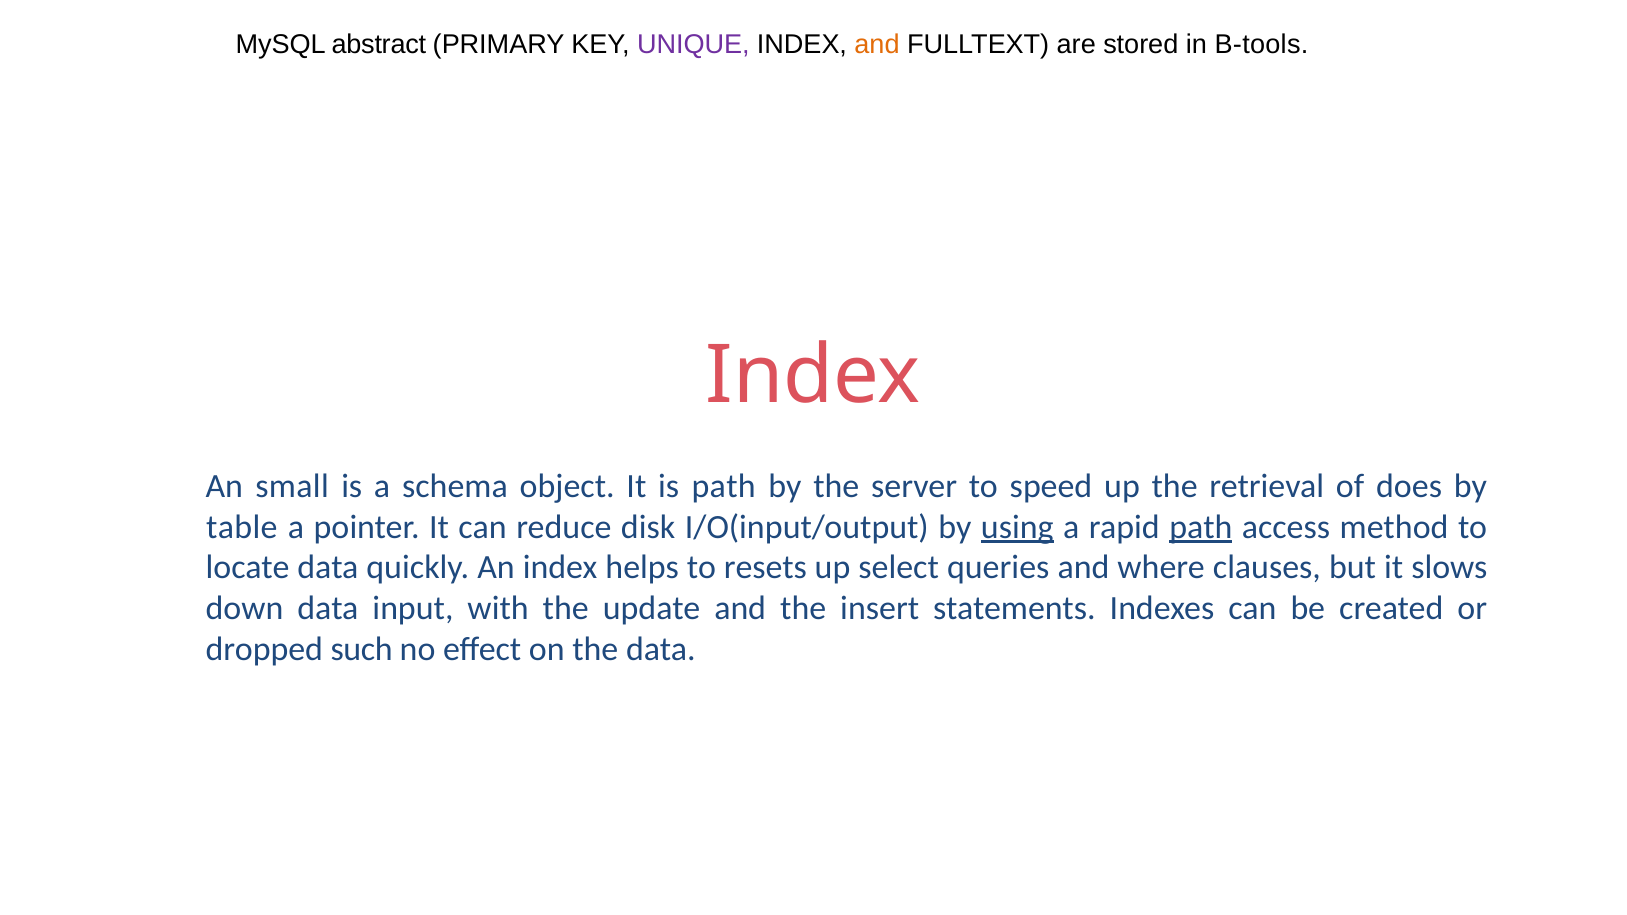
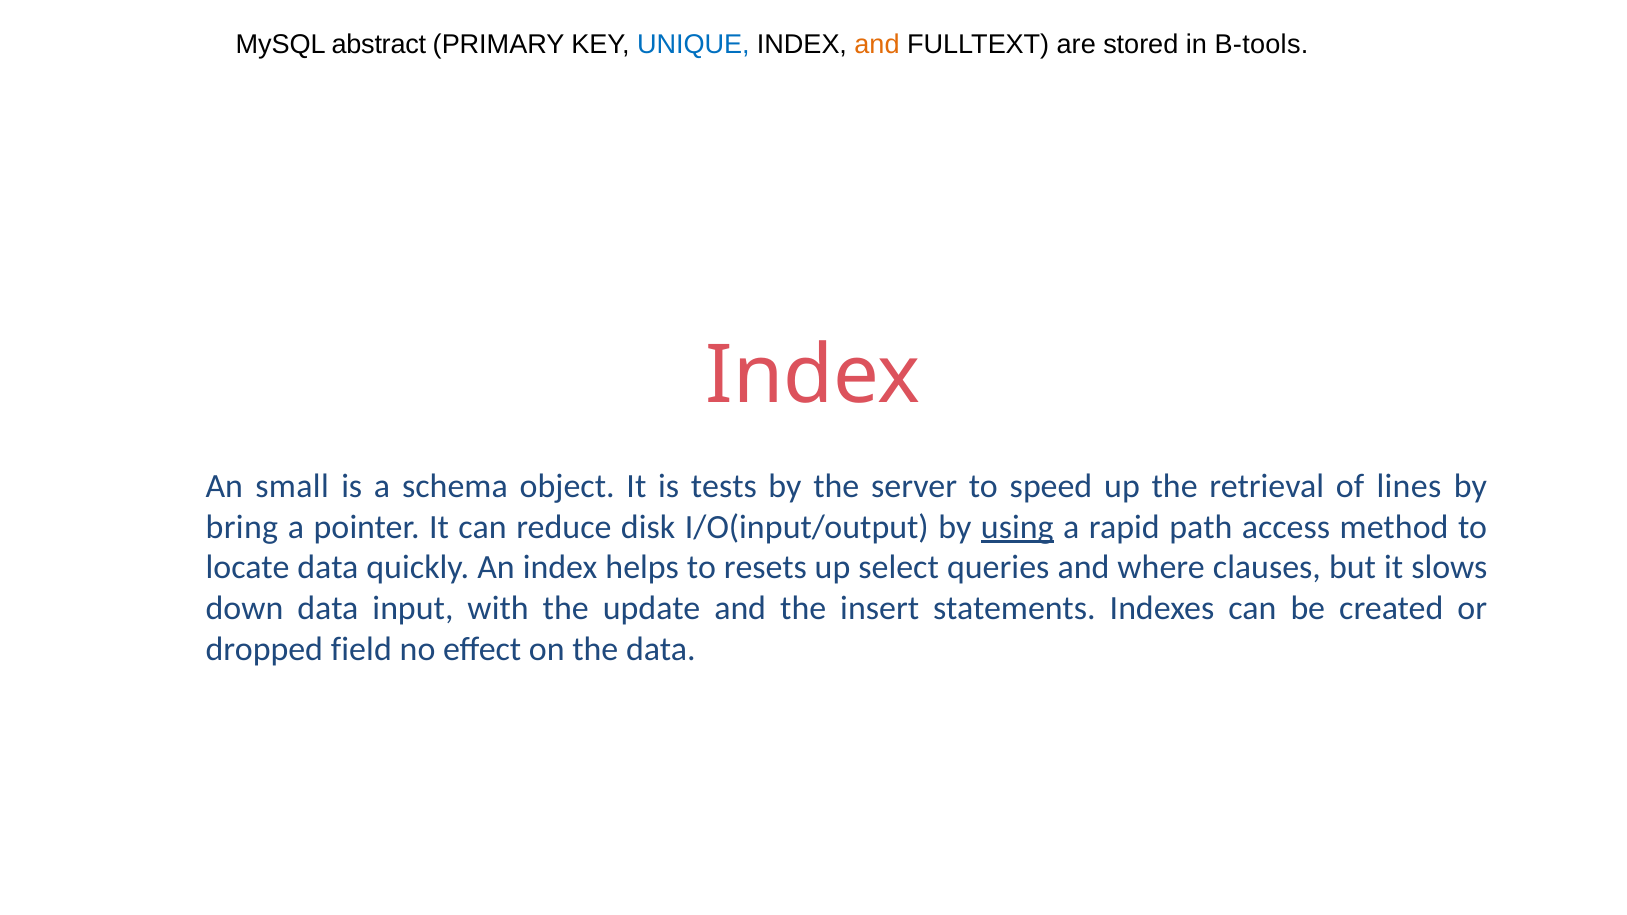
UNIQUE colour: purple -> blue (693, 44)
is path: path -> tests (724, 486)
does: does -> lines (1409, 486)
table: table -> bring (242, 527)
path underline: present -> none (1201, 527)
such: such -> field (361, 649)
